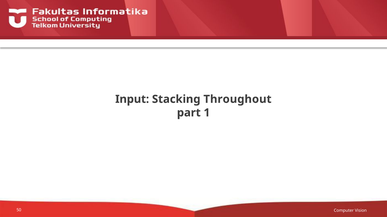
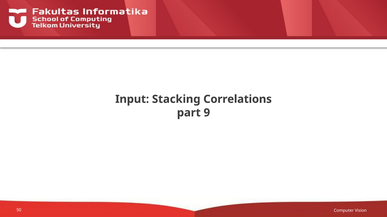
Throughout: Throughout -> Correlations (238, 99)
1: 1 -> 9 (207, 113)
